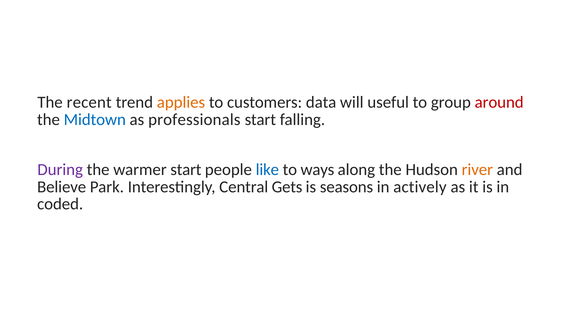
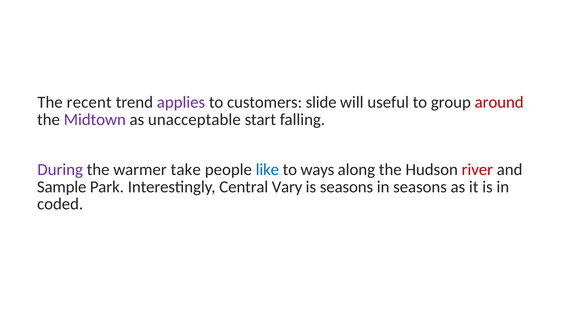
applies colour: orange -> purple (181, 102)
data: data -> slide (321, 102)
Midtown colour: blue -> purple (95, 119)
professionals: professionals -> unacceptable (194, 119)
warmer start: start -> take (186, 169)
river colour: orange -> red (477, 169)
Believe: Believe -> Sample (62, 187)
Gets: Gets -> Vary (287, 187)
in actively: actively -> seasons (420, 187)
